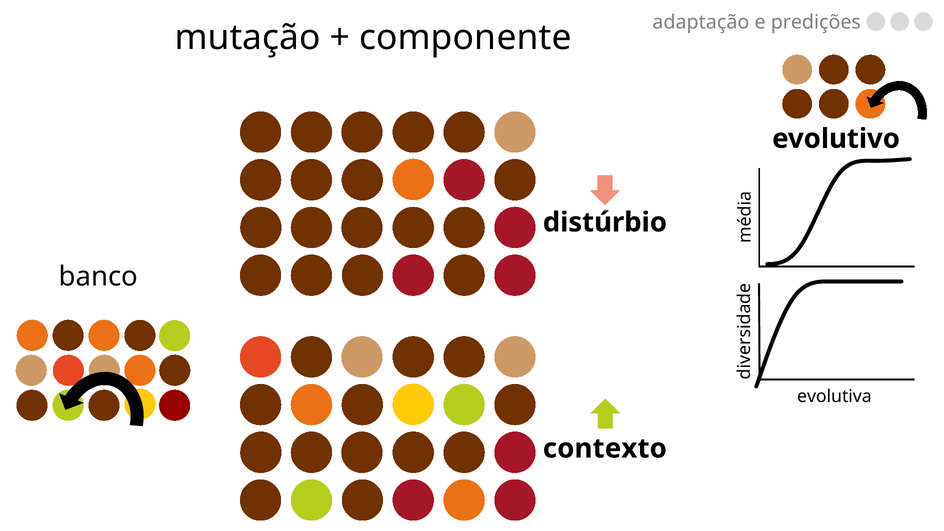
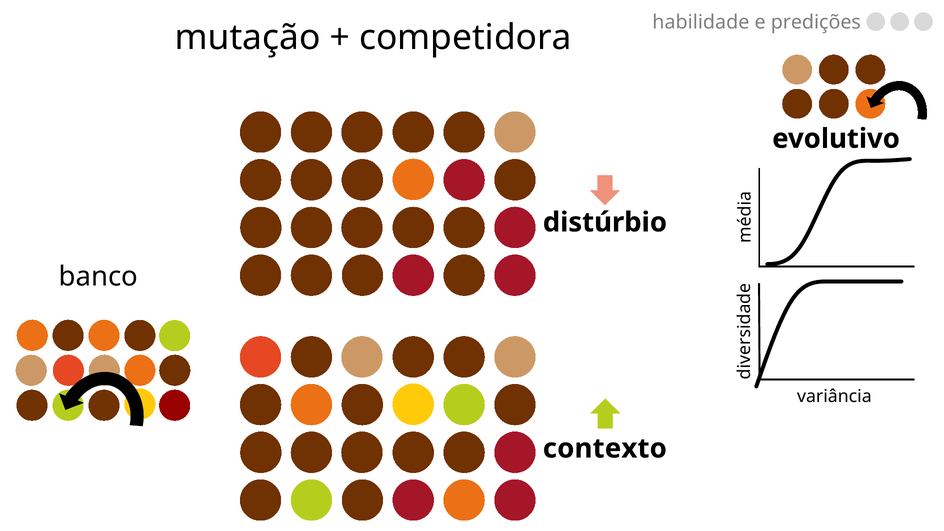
adaptação: adaptação -> habilidade (701, 22)
componente: componente -> competidora (465, 37)
evolutiva: evolutiva -> variância (834, 396)
